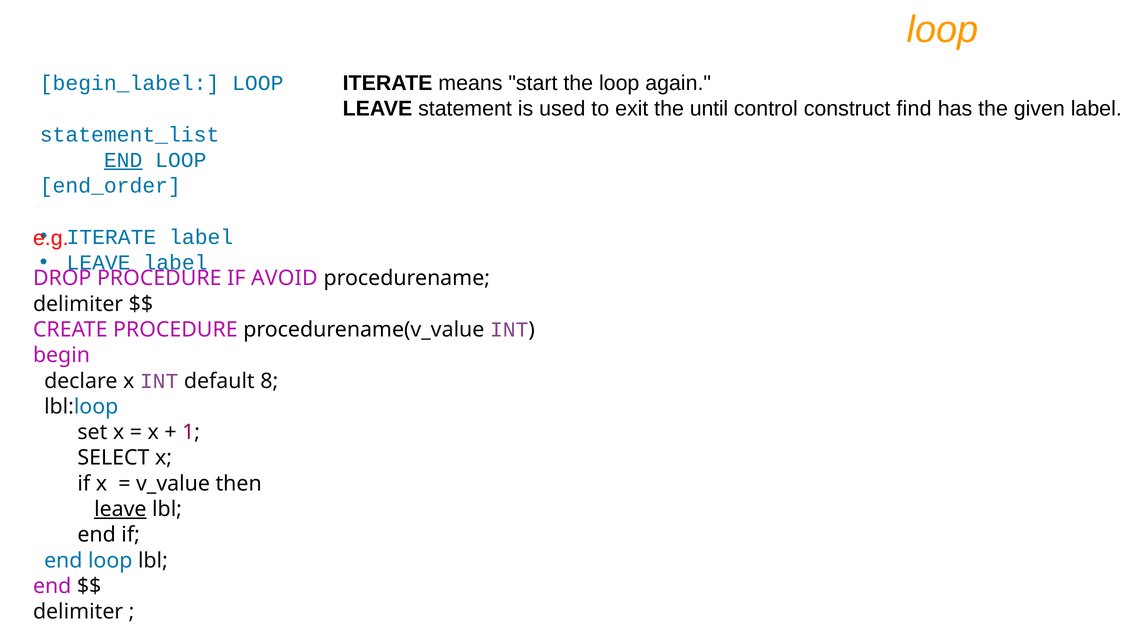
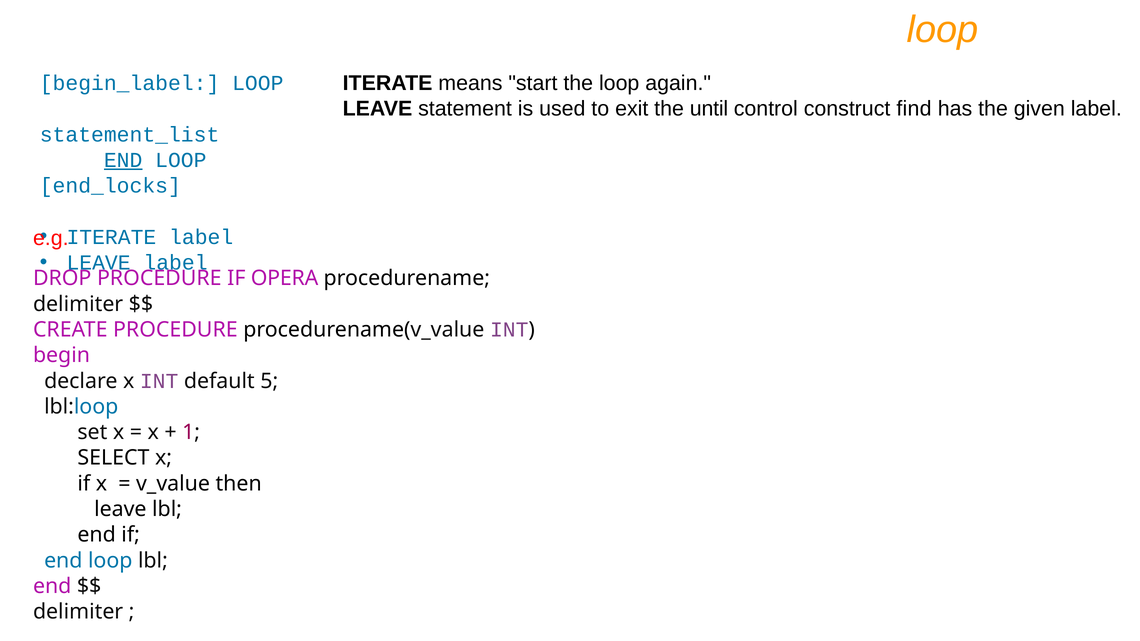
end_order: end_order -> end_locks (110, 186)
AVOID: AVOID -> OPERA (285, 279)
8: 8 -> 5 (269, 381)
leave underline: present -> none (120, 509)
